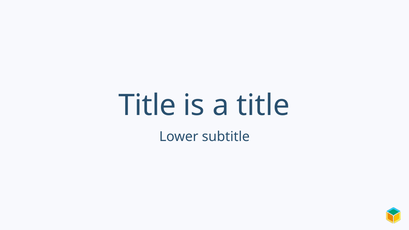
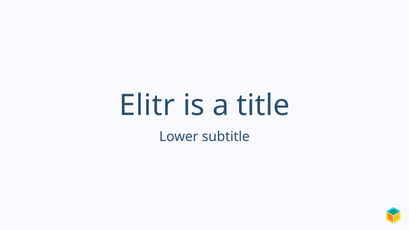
Title: Title -> Elitr (147, 105)
